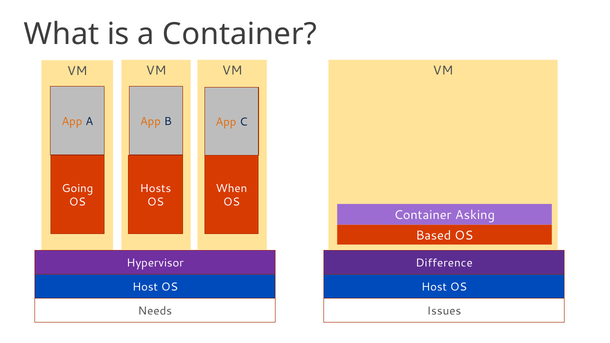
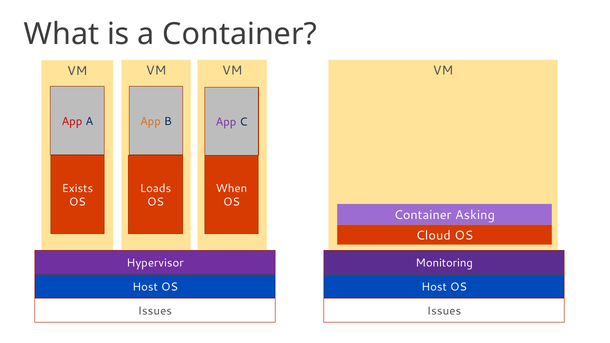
App colour: orange -> red (72, 121)
App colour: orange -> purple (226, 122)
Going: Going -> Exists (77, 189)
Hosts: Hosts -> Loads (156, 189)
Based: Based -> Cloud (433, 236)
Difference: Difference -> Monitoring (444, 263)
Needs: Needs -> Issues (155, 311)
